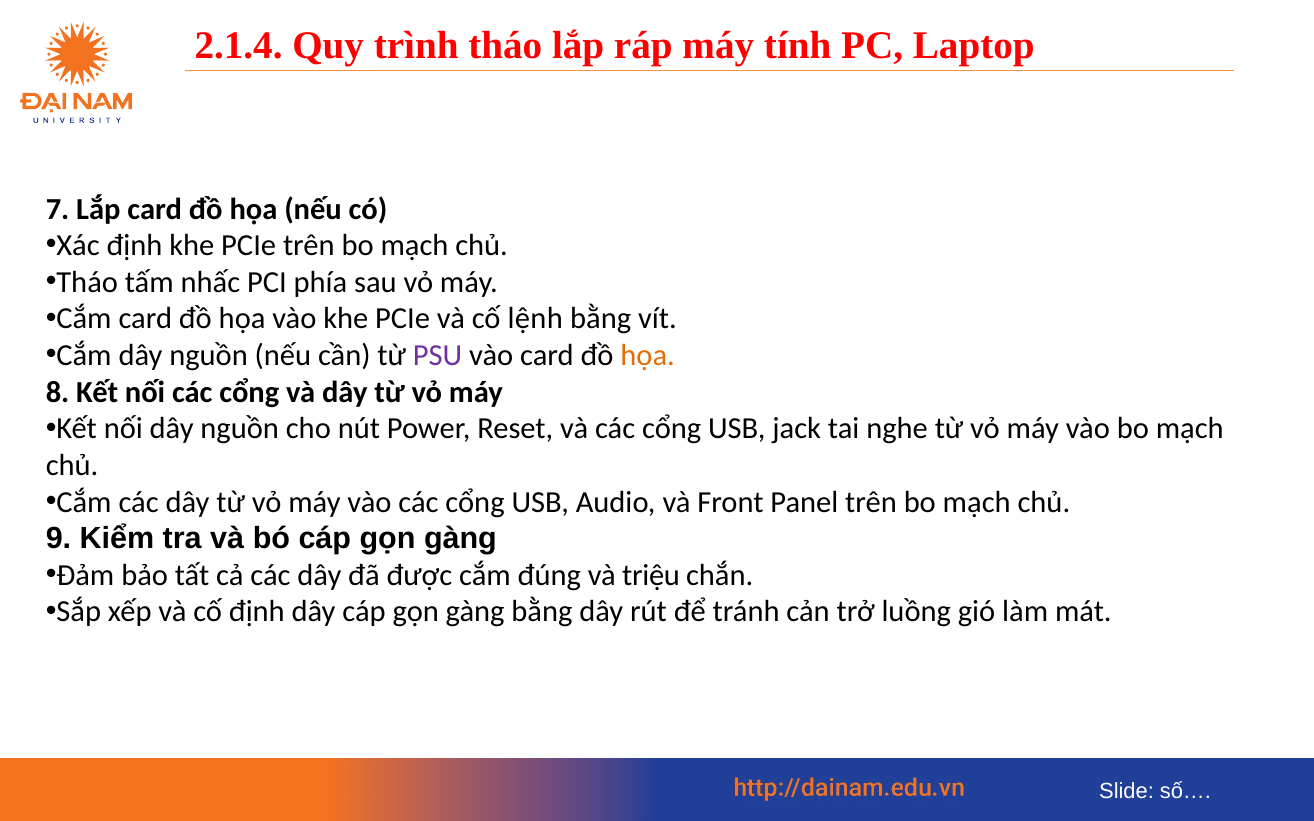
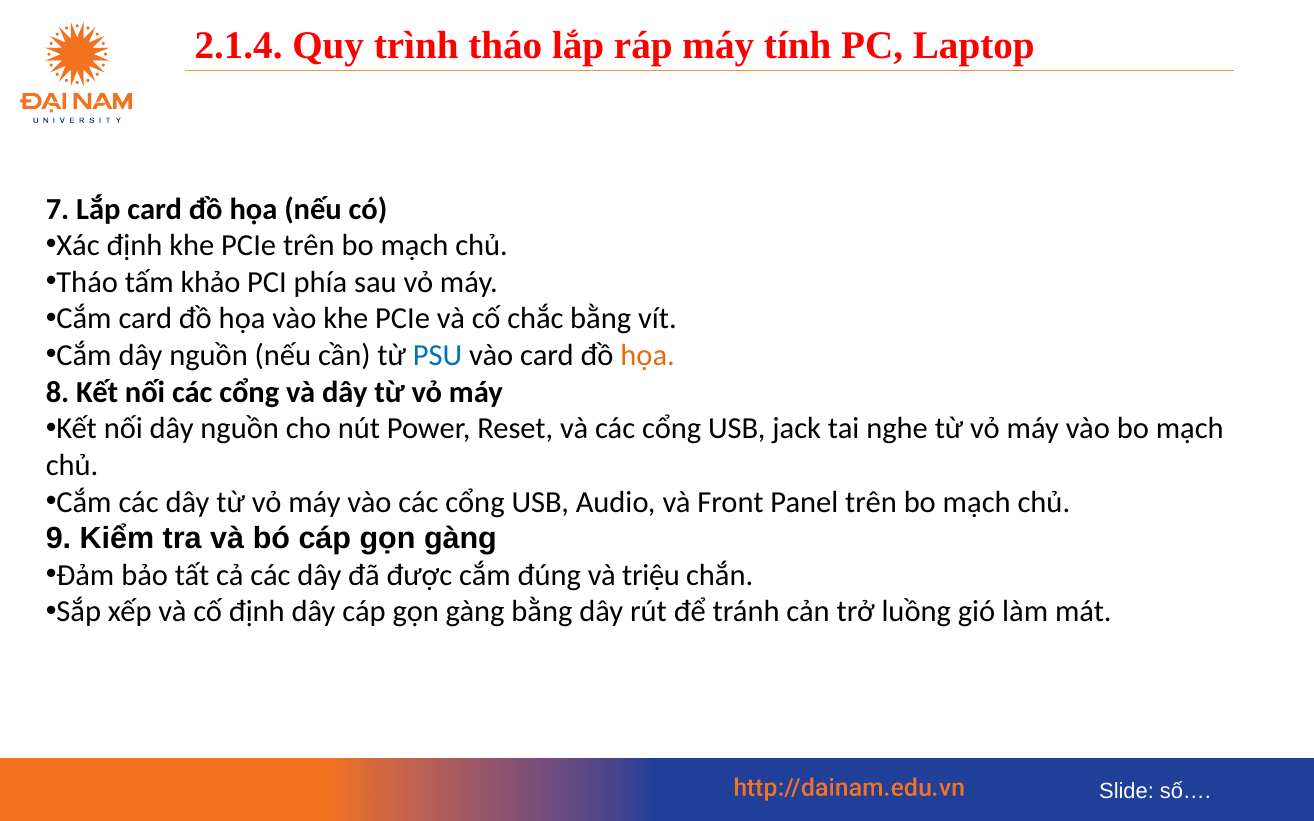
nhấc: nhấc -> khảo (211, 282)
lệnh: lệnh -> chắc (535, 319)
PSU colour: purple -> blue (438, 356)
